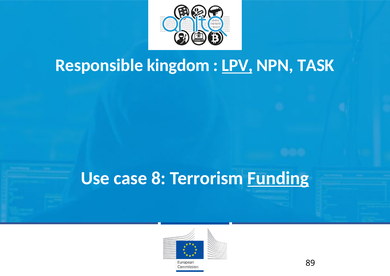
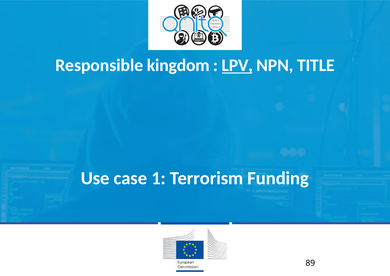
TASK: TASK -> TITLE (316, 65)
8: 8 -> 1 (159, 178)
Funding underline: present -> none (278, 178)
